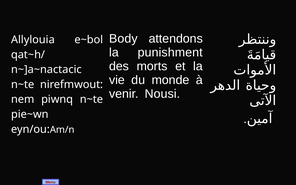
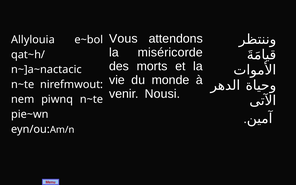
Body: Body -> Vous (123, 39)
punishment: punishment -> miséricorde (170, 52)
